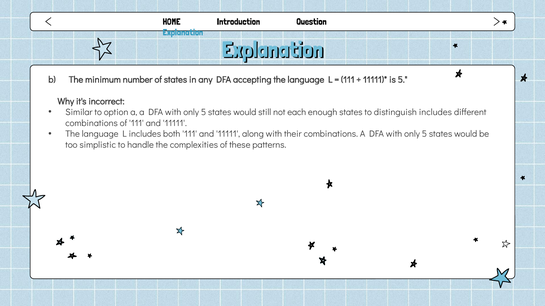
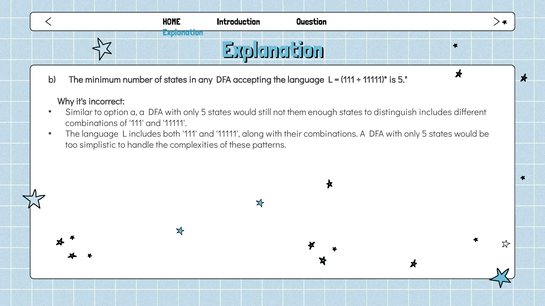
each: each -> them (297, 112)
